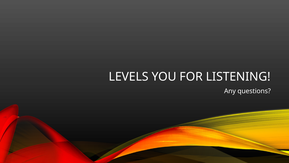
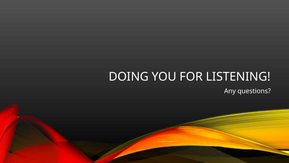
LEVELS: LEVELS -> DOING (129, 77)
